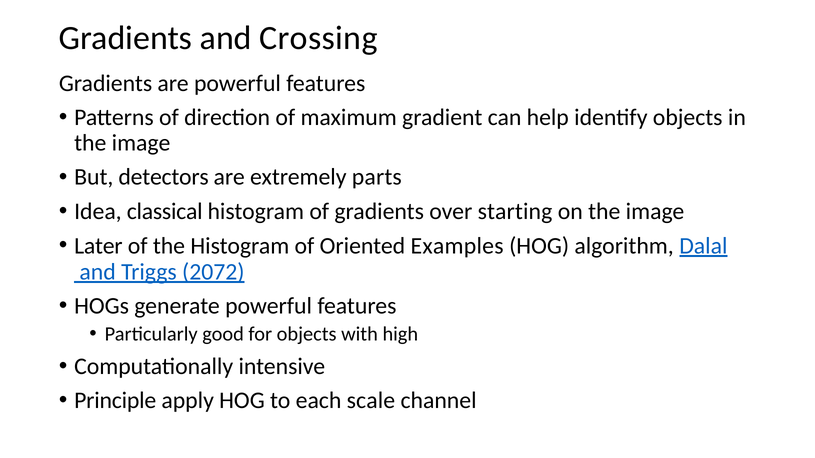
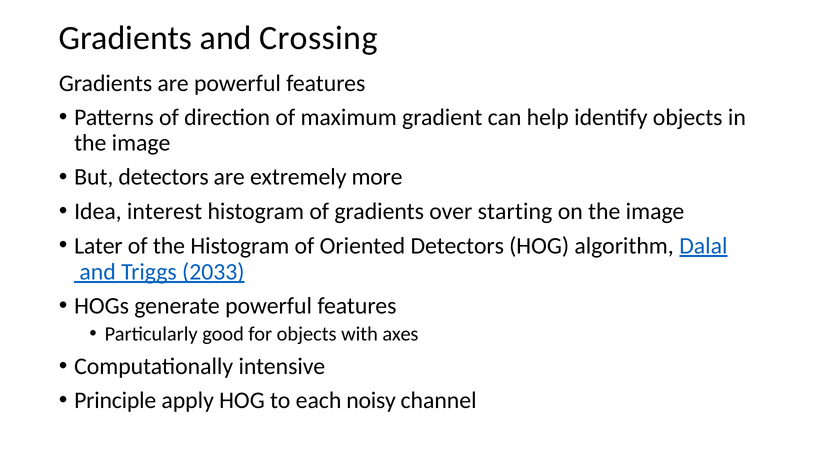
parts: parts -> more (377, 177)
classical: classical -> interest (165, 211)
Oriented Examples: Examples -> Detectors (457, 246)
2072: 2072 -> 2033 (213, 272)
high: high -> axes (400, 334)
scale: scale -> noisy (371, 401)
